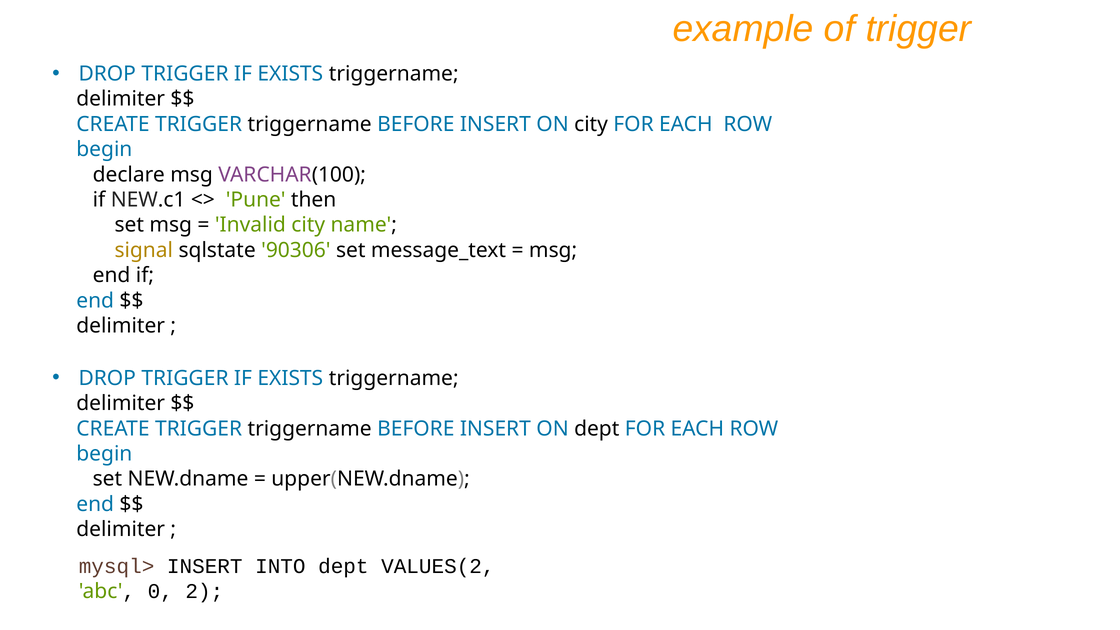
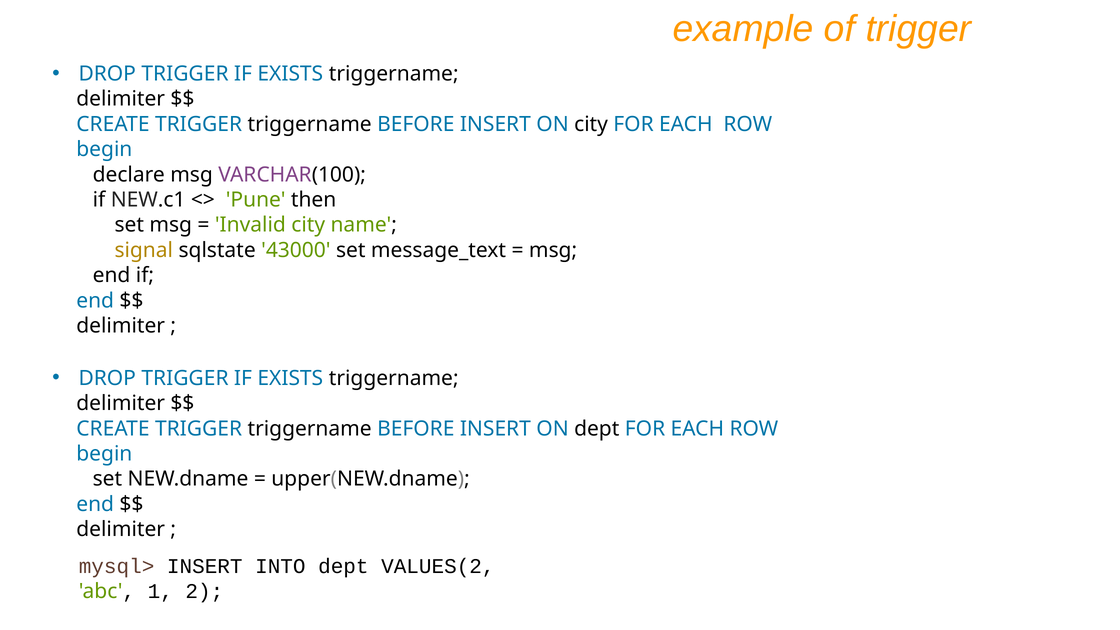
90306: 90306 -> 43000 (296, 250)
0: 0 -> 1 (160, 591)
